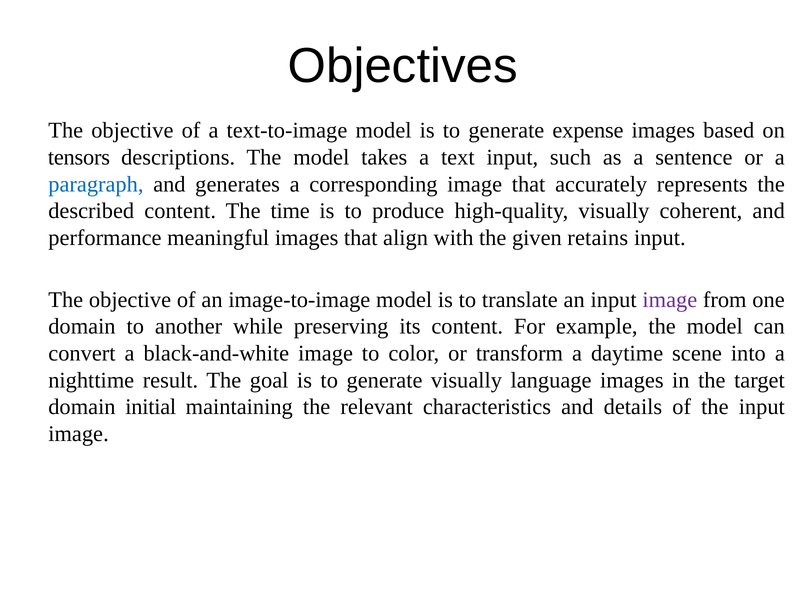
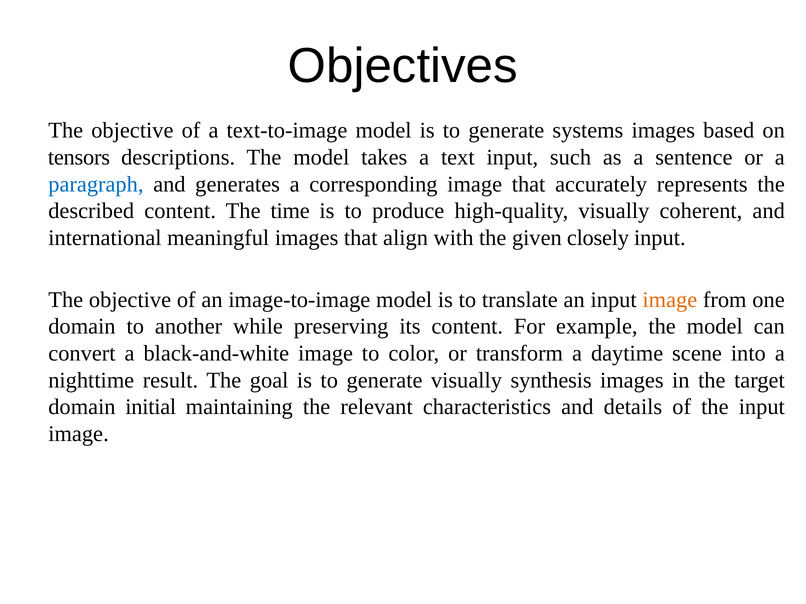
expense: expense -> systems (588, 131)
performance: performance -> international (105, 238)
retains: retains -> closely (598, 238)
image colour: purple -> orange (670, 300)
language: language -> synthesis (551, 381)
